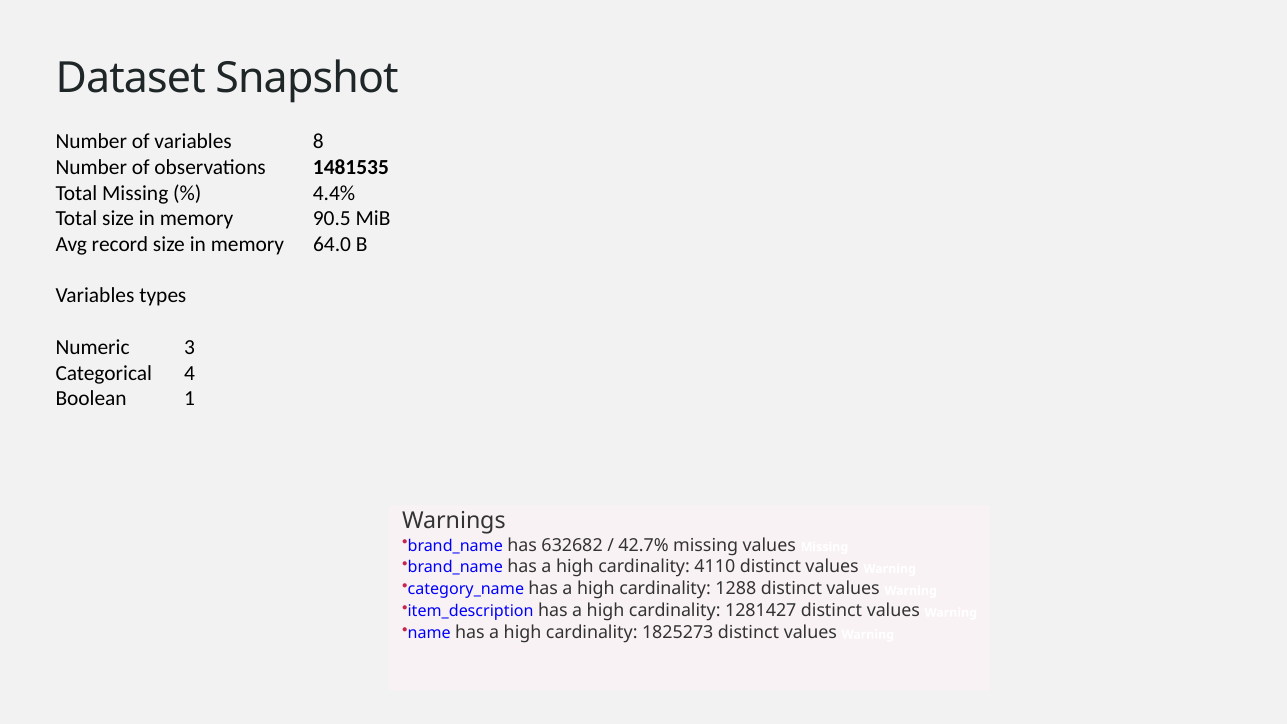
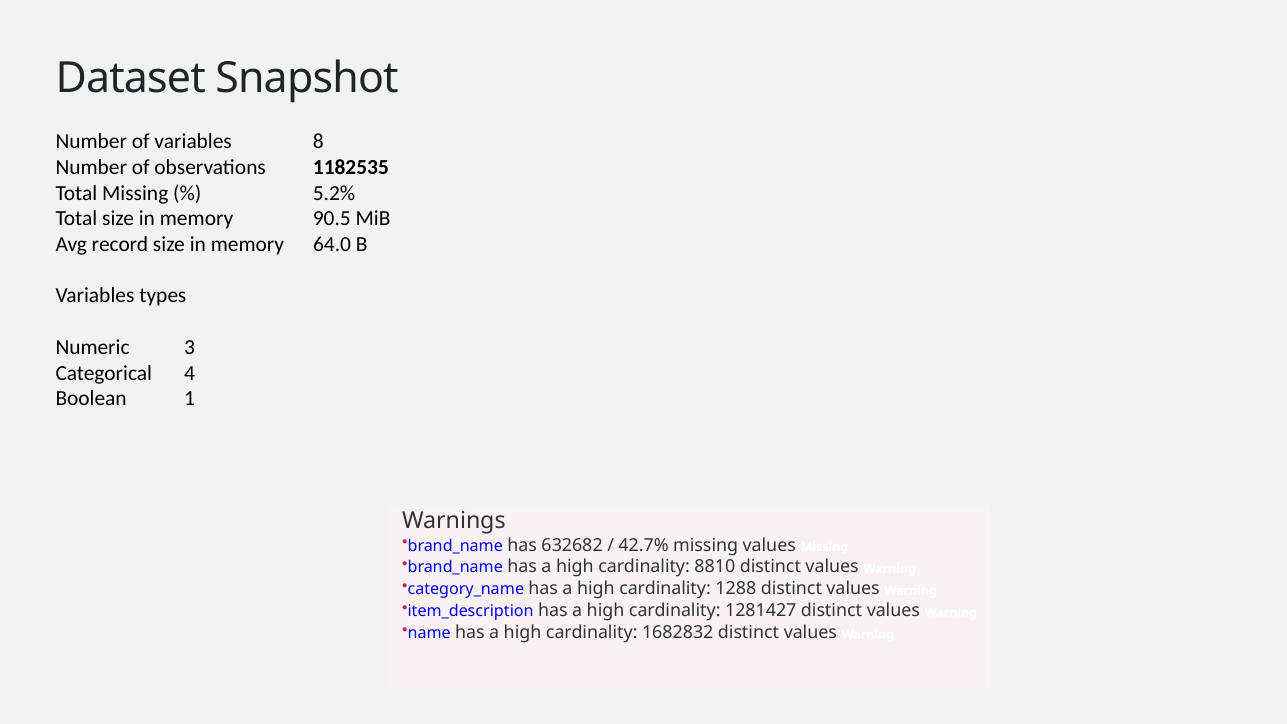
1481535: 1481535 -> 1182535 (351, 167)
4.4%: 4.4% -> 5.2% (334, 193)
4110: 4110 -> 8810 (715, 567)
1825273: 1825273 -> 1682832 (678, 633)
